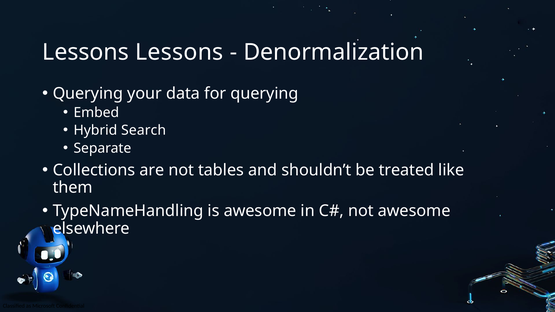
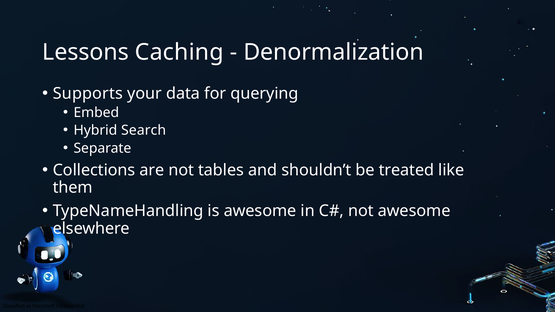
Lessons Lessons: Lessons -> Caching (179, 52)
Querying: Querying -> Supports (88, 93)
